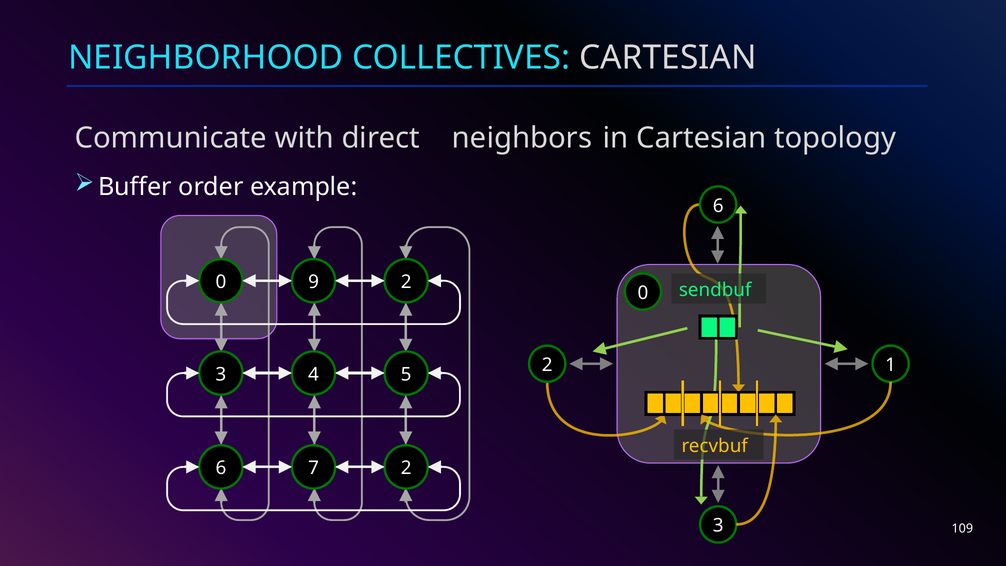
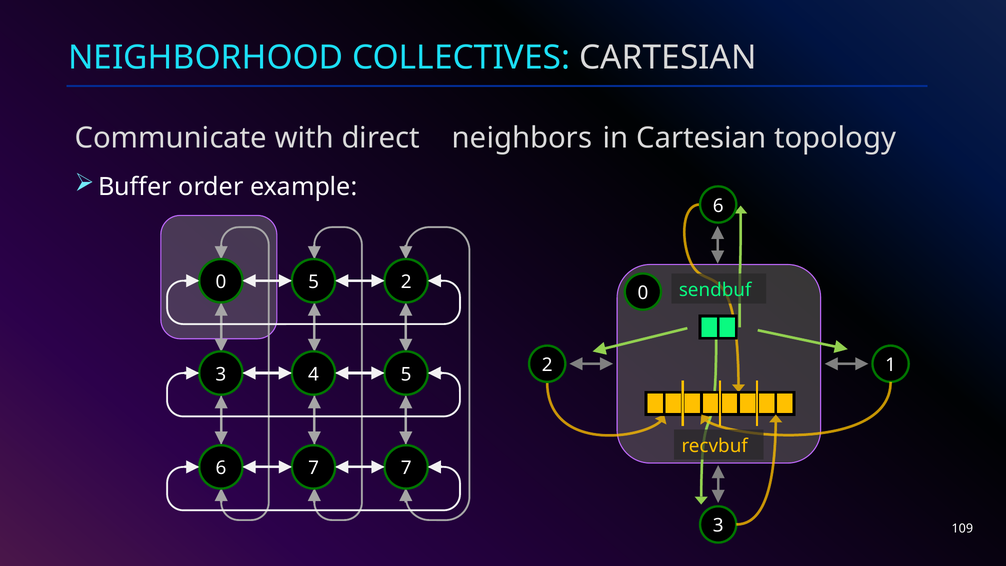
0 9: 9 -> 5 (314, 282)
7 2: 2 -> 7 (406, 468)
